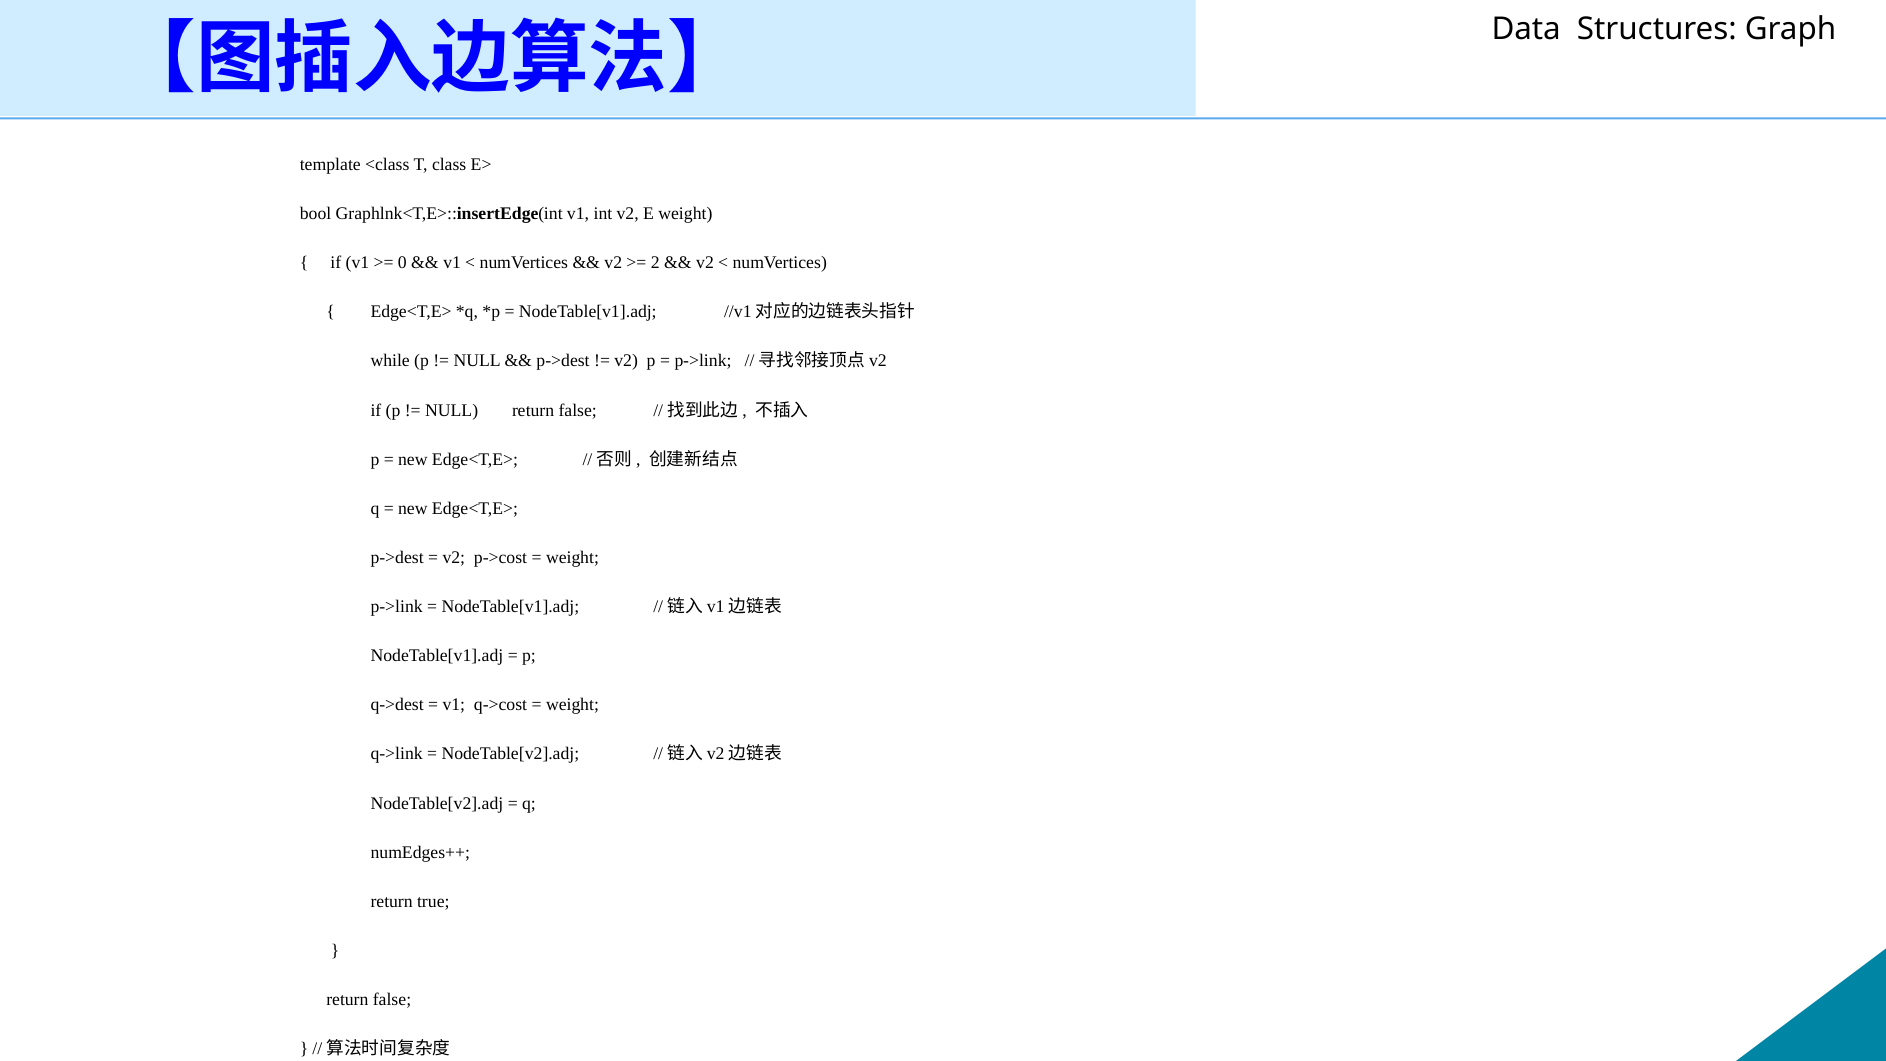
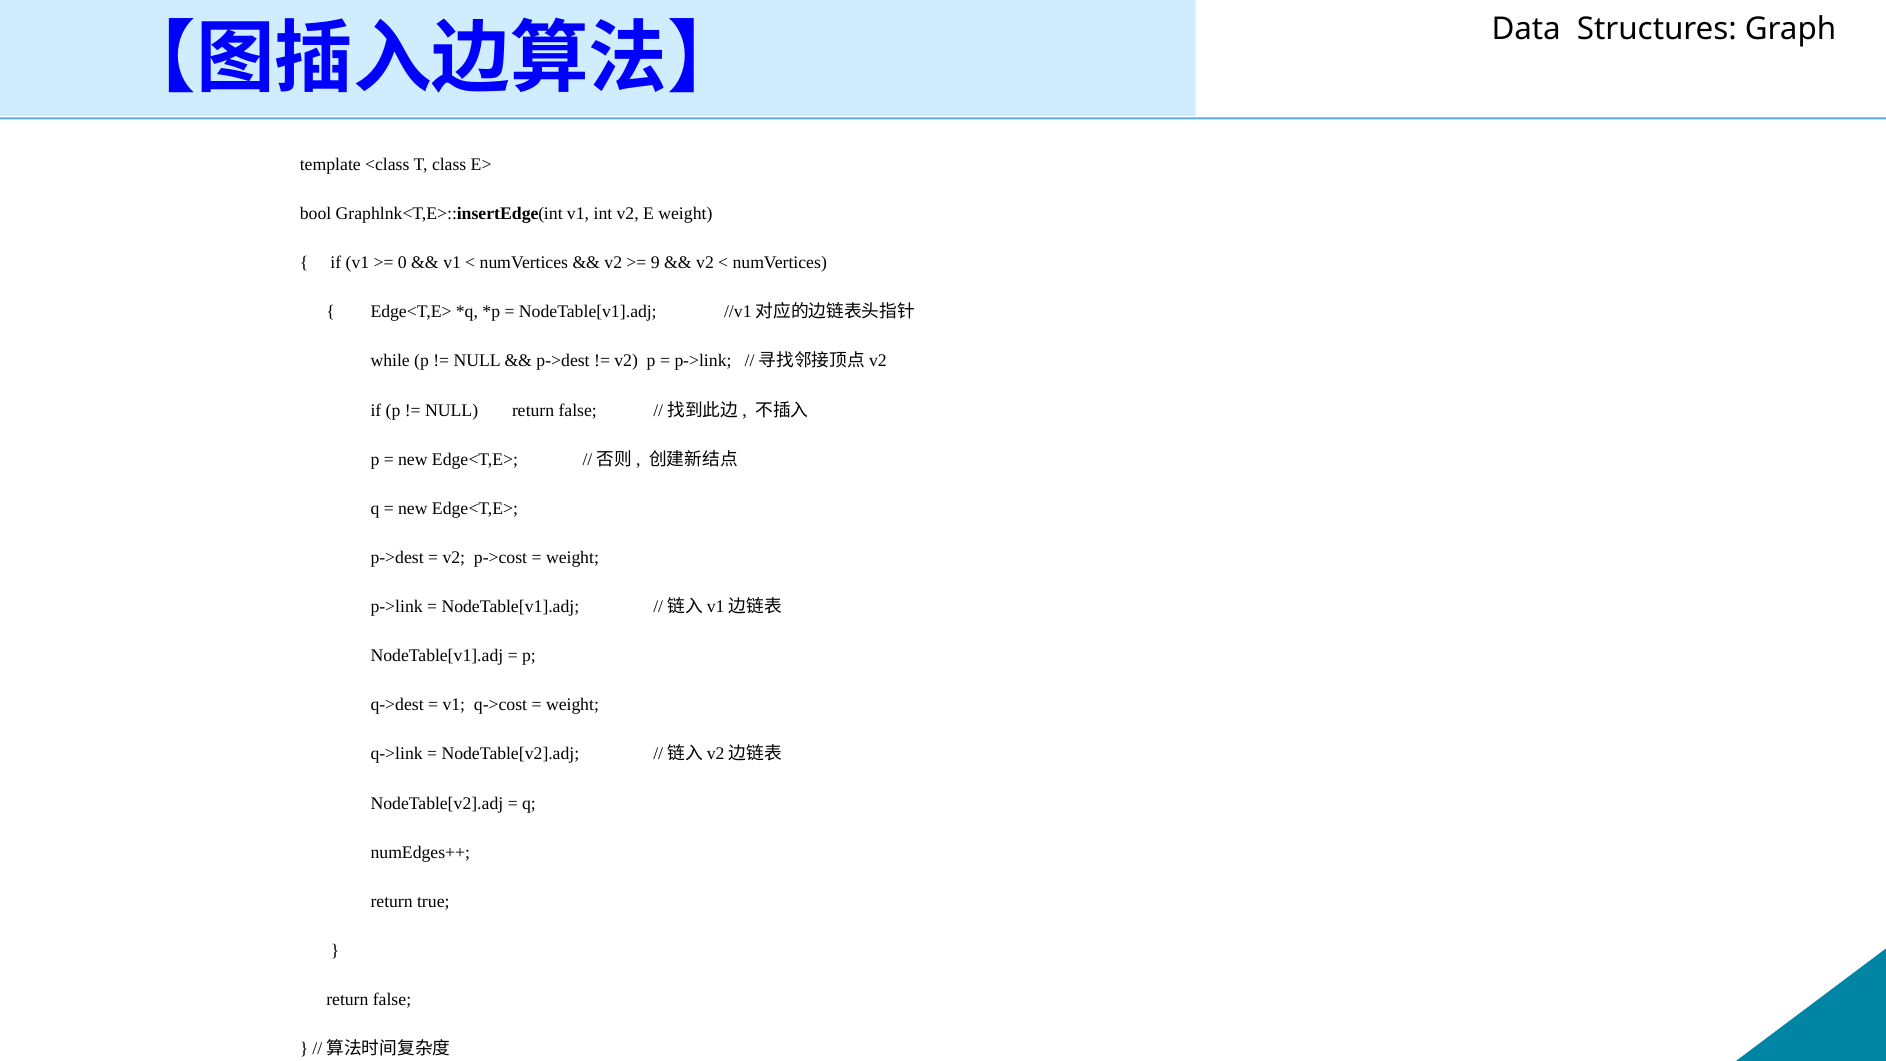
2: 2 -> 9 (655, 263)
